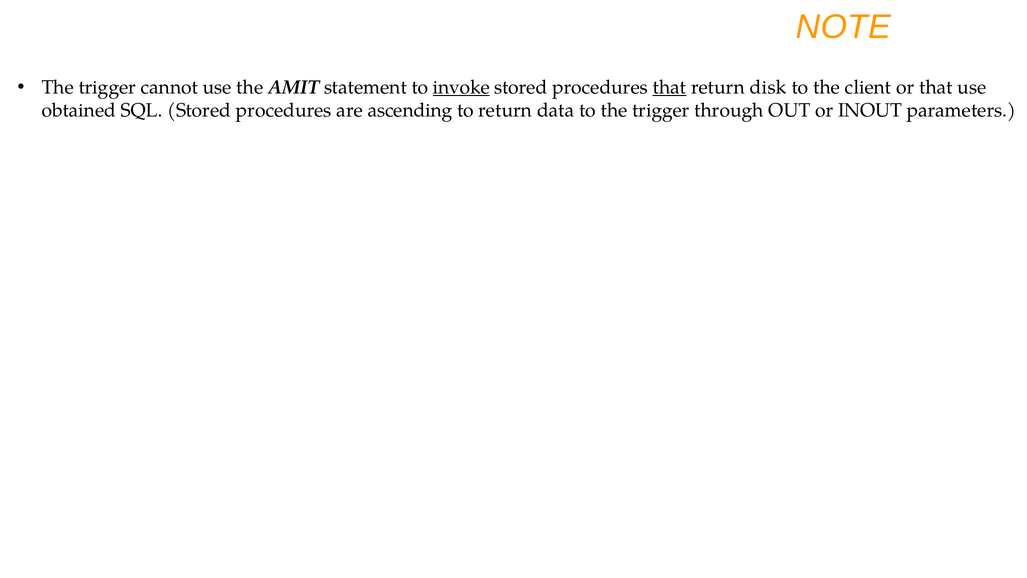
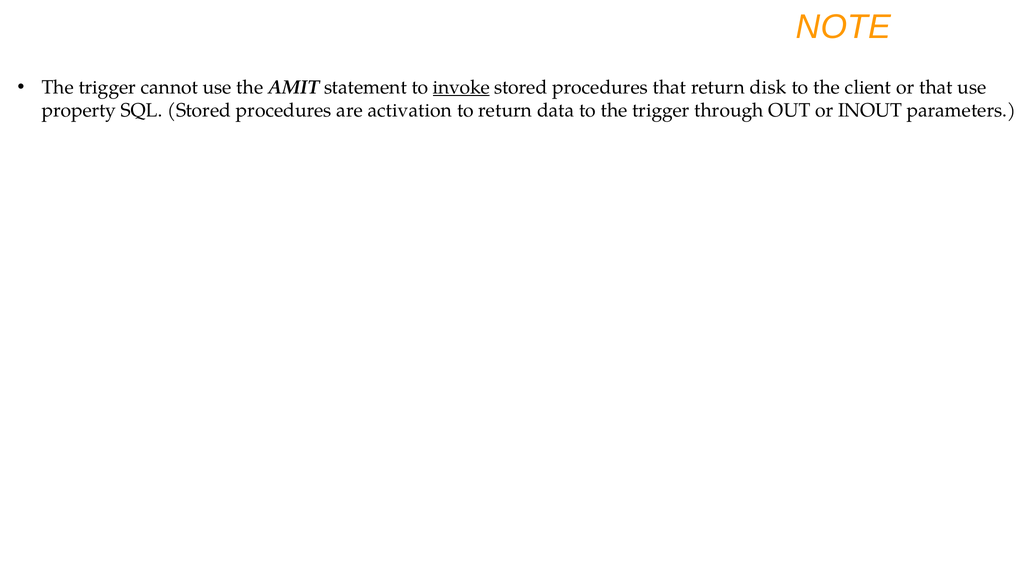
that underline: present -> none (669, 87)
obtained: obtained -> property (79, 110)
ascending: ascending -> activation (410, 110)
